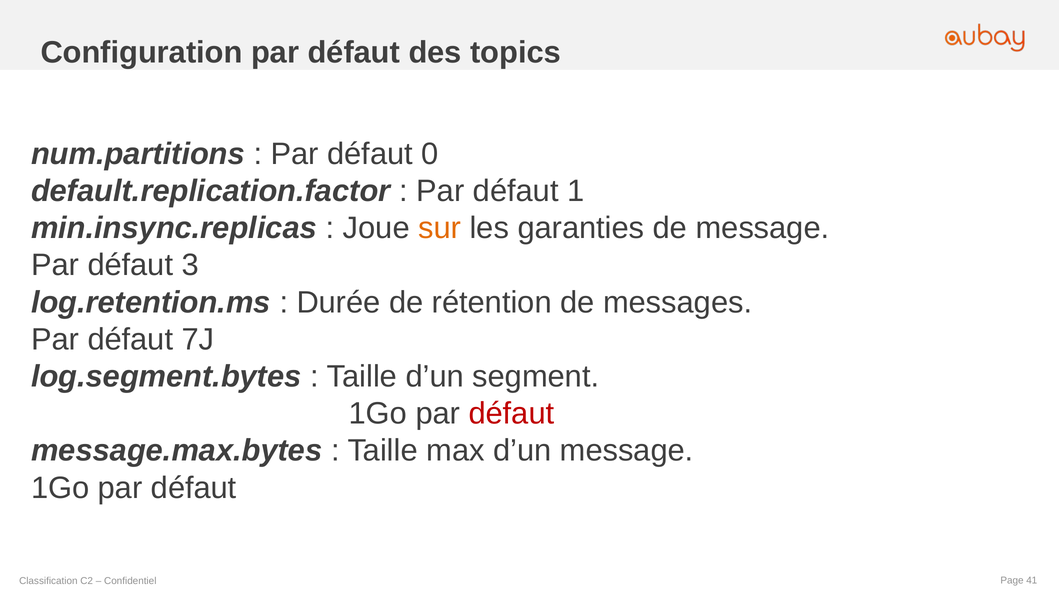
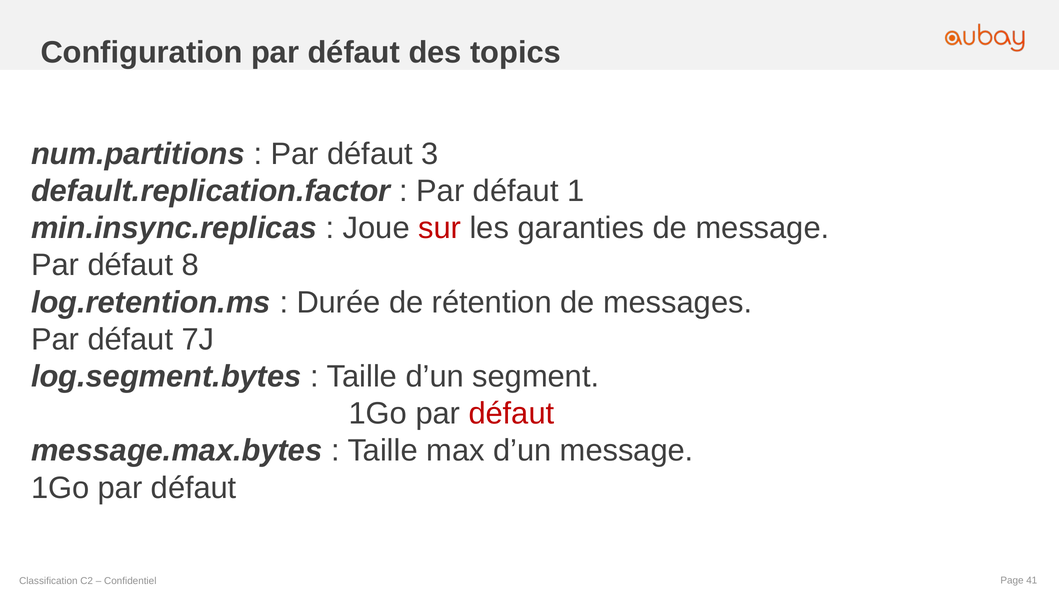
0: 0 -> 3 (430, 154)
sur colour: orange -> red (440, 228)
3: 3 -> 8 (190, 265)
